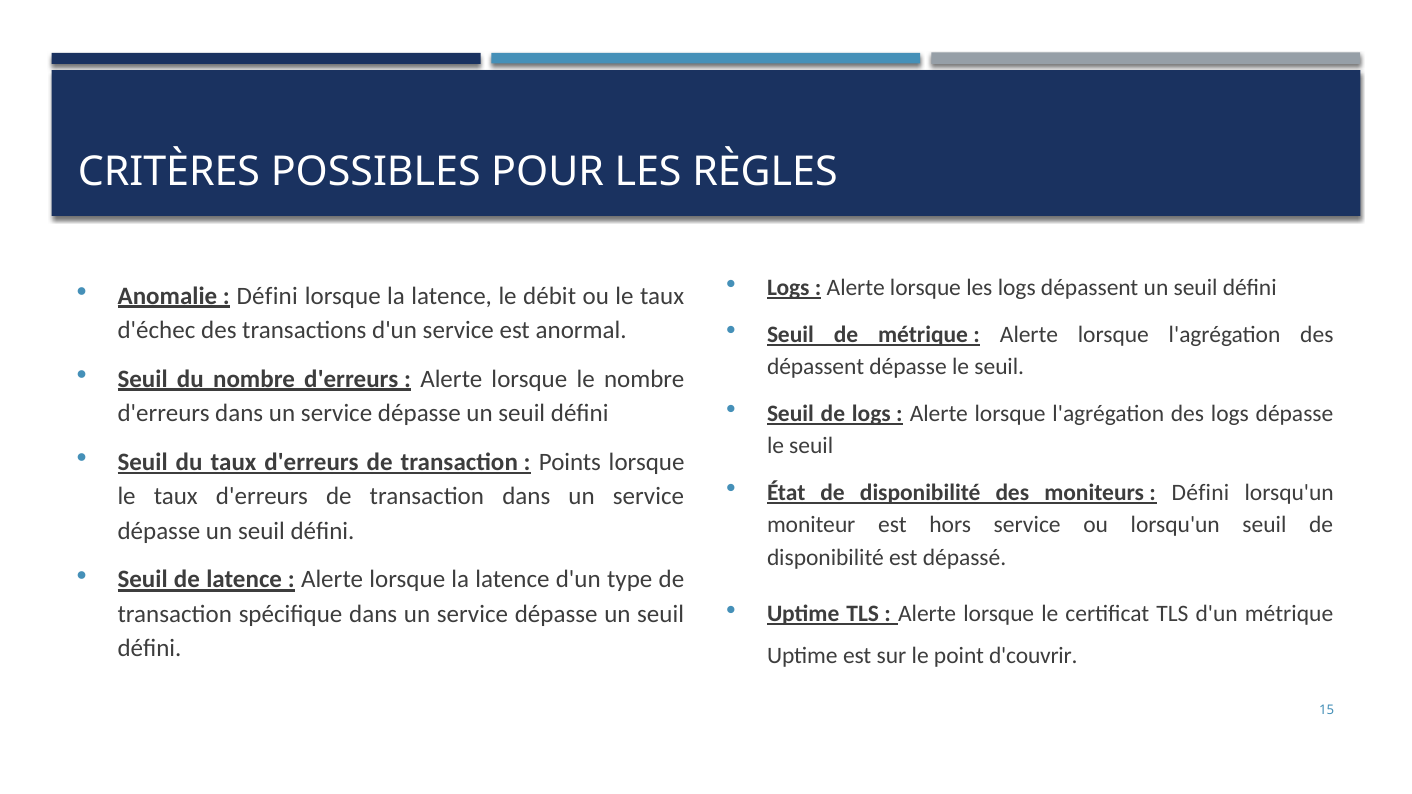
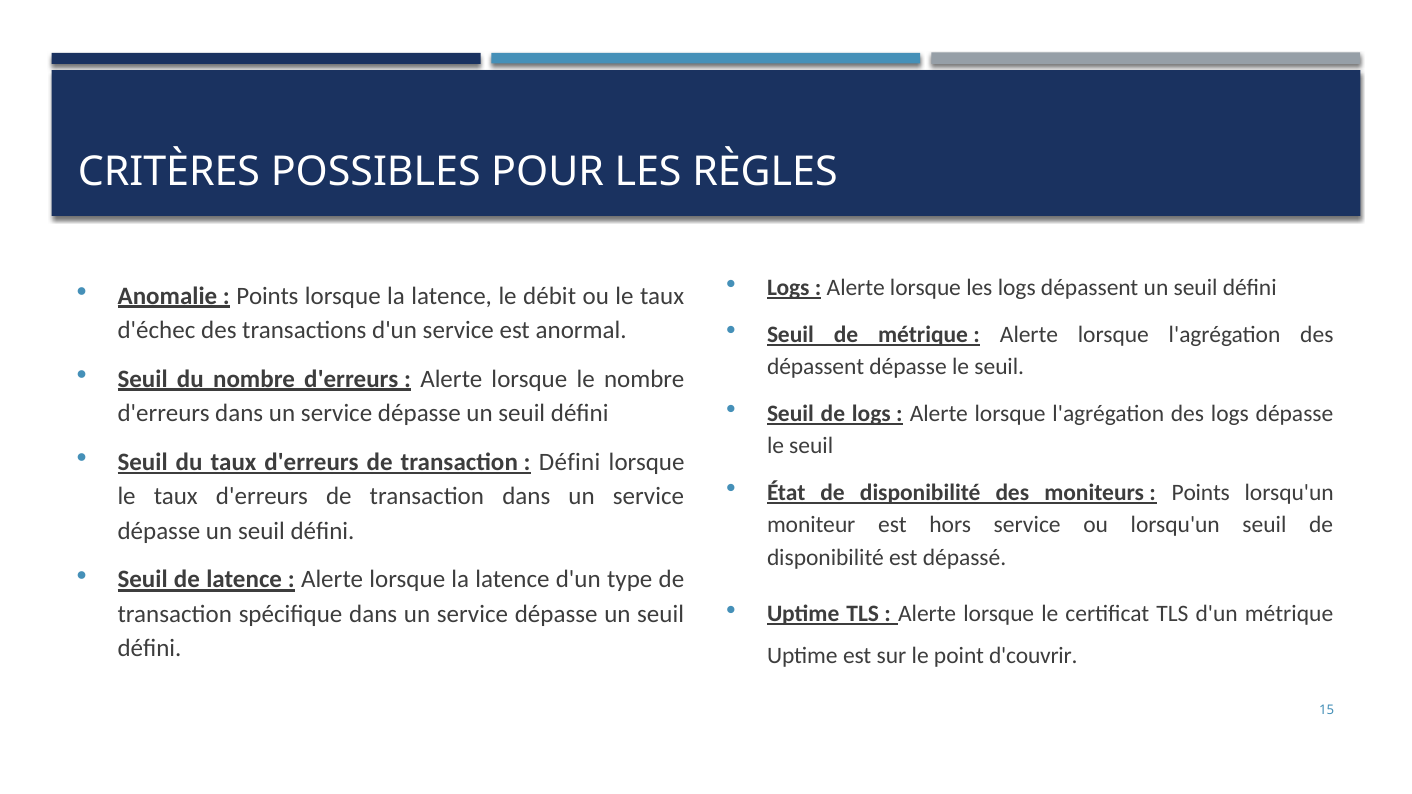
Défini: Défini -> Points (267, 296)
Points: Points -> Défini (570, 462)
Défini: Défini -> Points (1201, 493)
